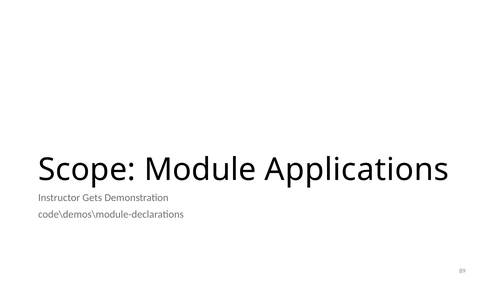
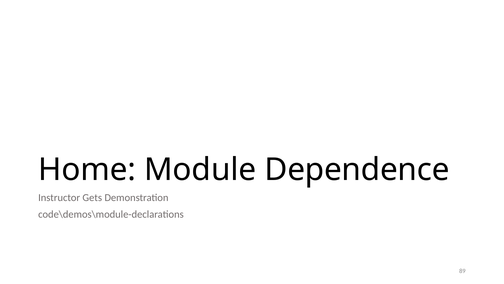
Scope: Scope -> Home (87, 169)
Applications: Applications -> Dependence (357, 169)
